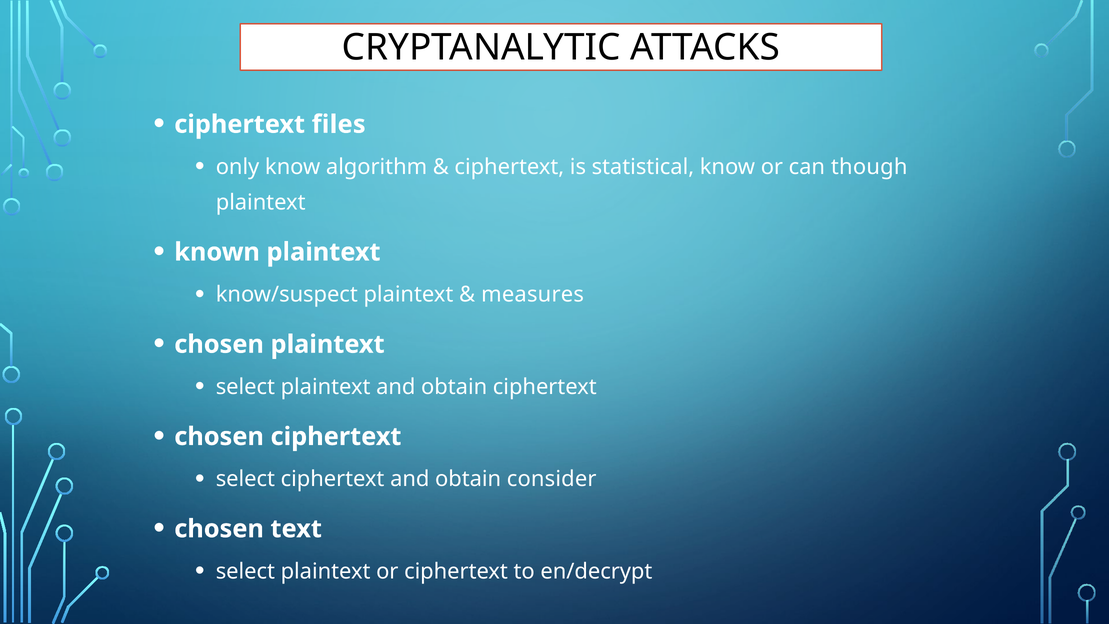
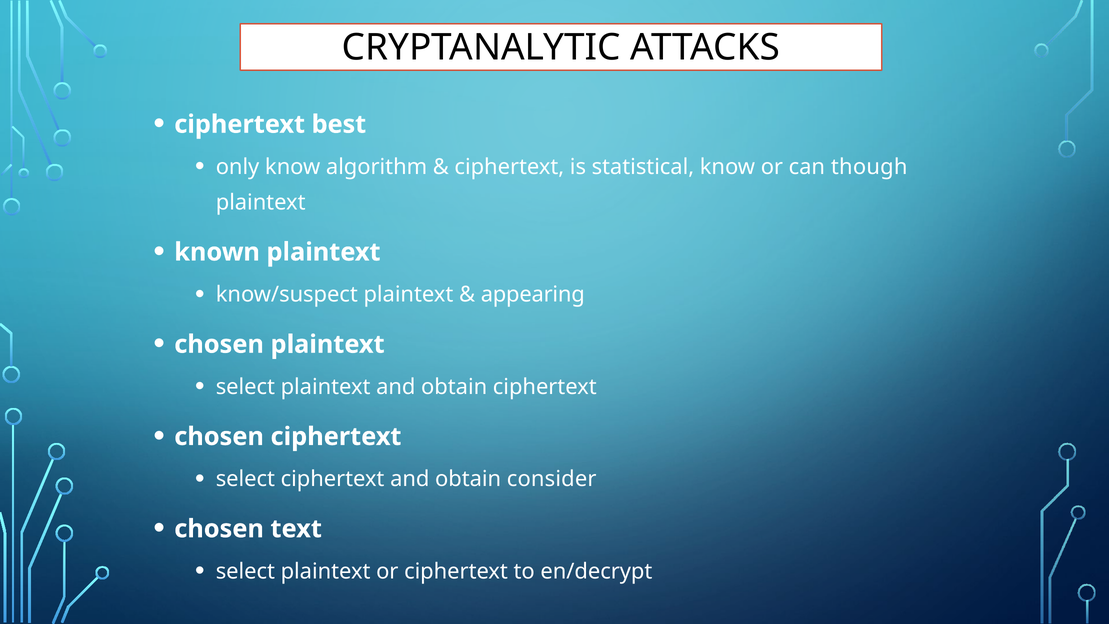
files: files -> best (339, 124)
measures: measures -> appearing (533, 295)
